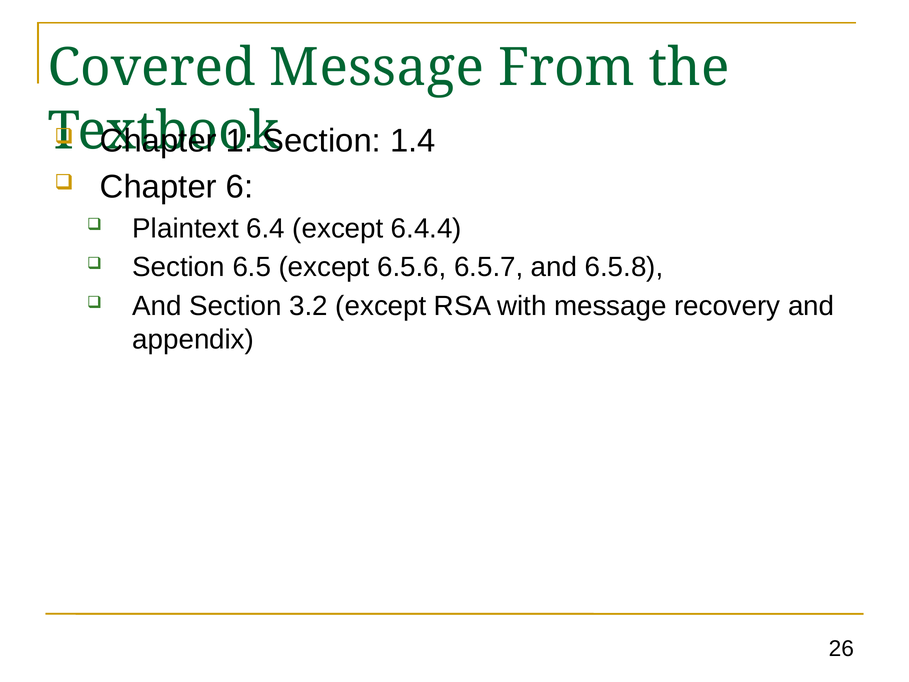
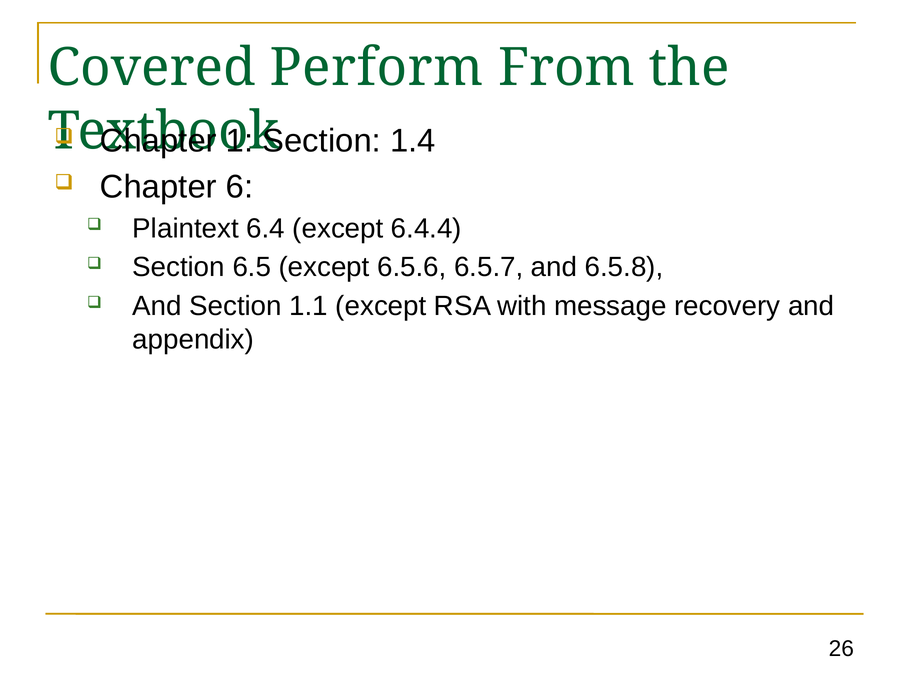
Covered Message: Message -> Perform (377, 68)
3.2: 3.2 -> 1.1 (309, 306)
